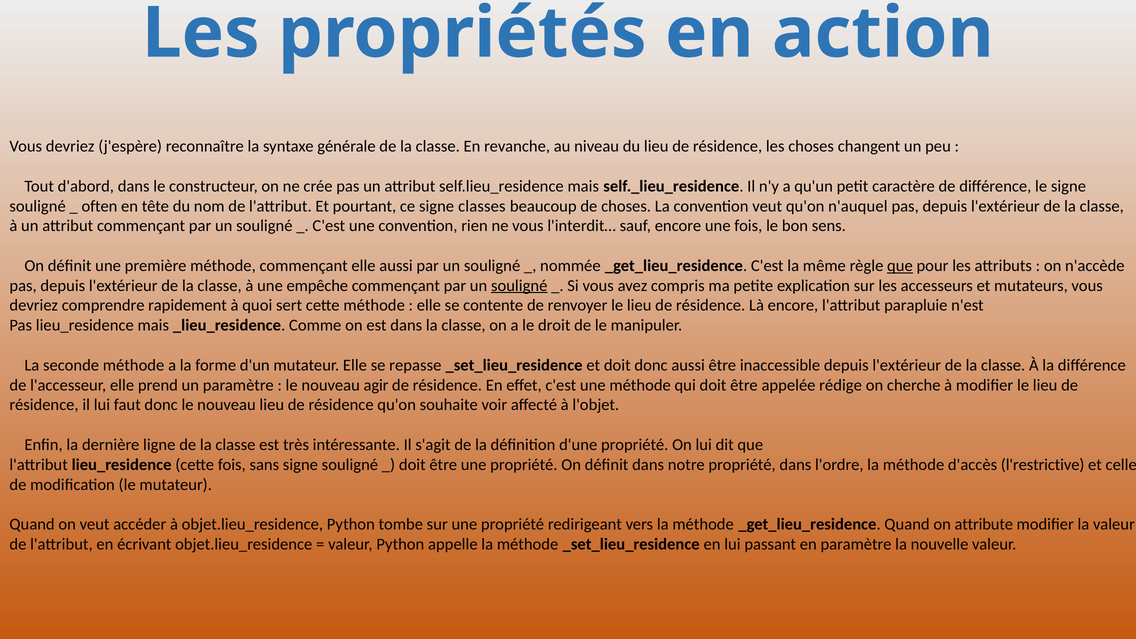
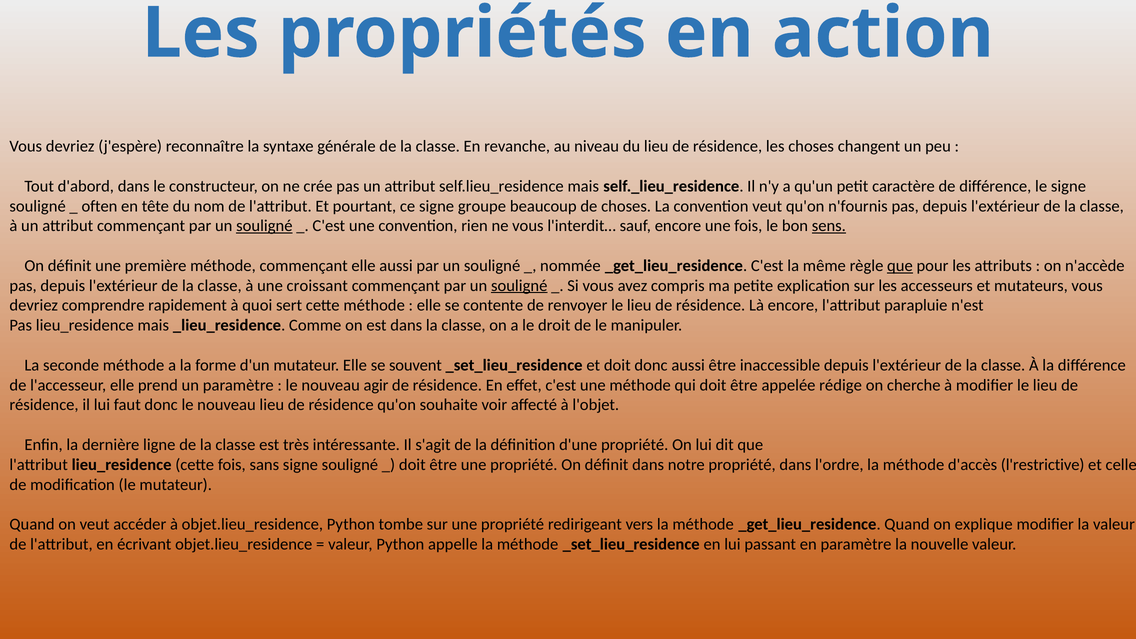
classes: classes -> groupe (482, 206)
n'auquel: n'auquel -> n'fournis (858, 206)
souligné underline: none -> present (264, 226)
sens underline: none -> present (829, 226)
empêche: empêche -> croissant (317, 286)
repasse: repasse -> souvent (415, 365)
attribute: attribute -> explique (984, 524)
